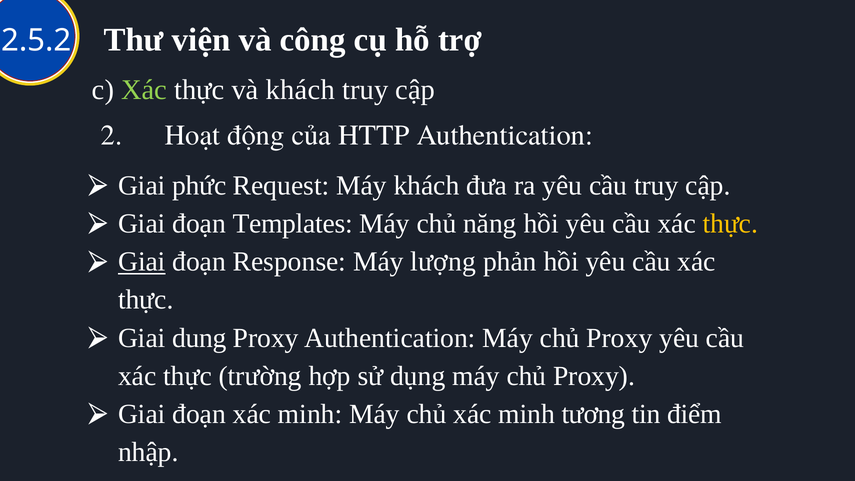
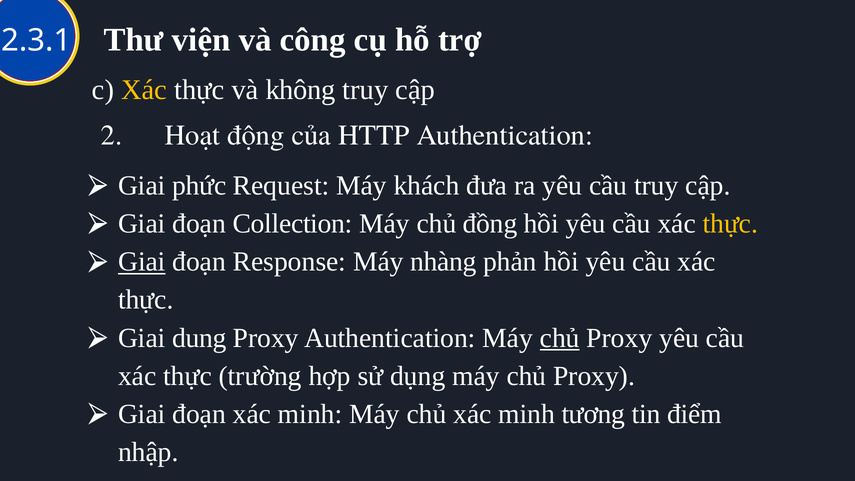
2.5.2: 2.5.2 -> 2.3.1 (36, 40)
Xác colour: light green -> yellow (144, 90)
và khách: khách -> không (301, 90)
Templates: Templates -> Collection (293, 224)
năng: năng -> đồng (490, 224)
lượng: lượng -> nhàng (444, 262)
chủ underline: none -> present (560, 338)
